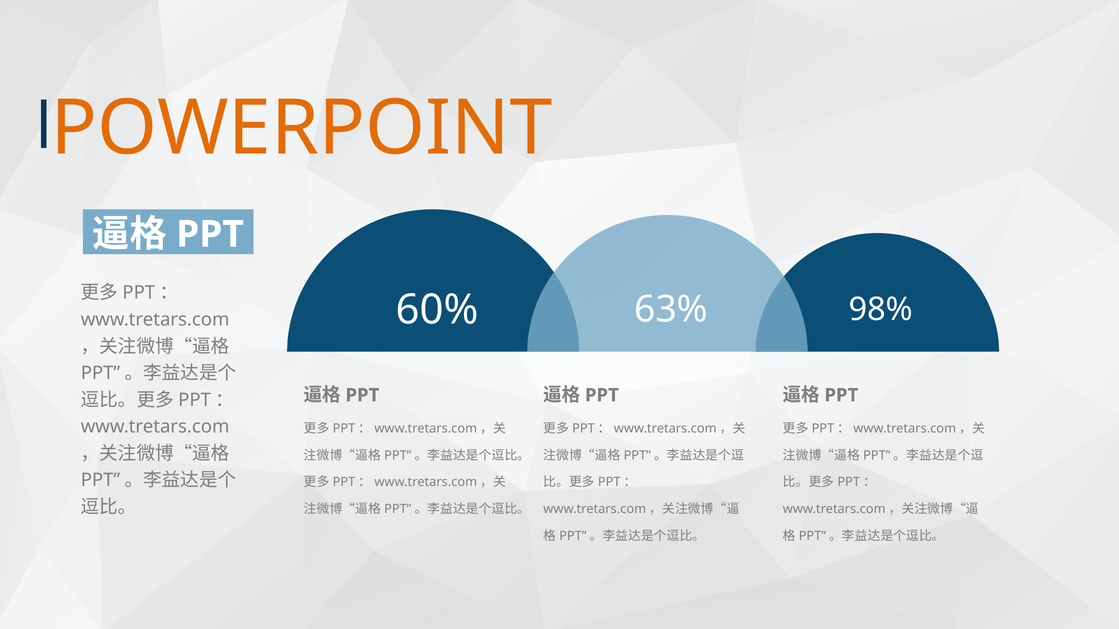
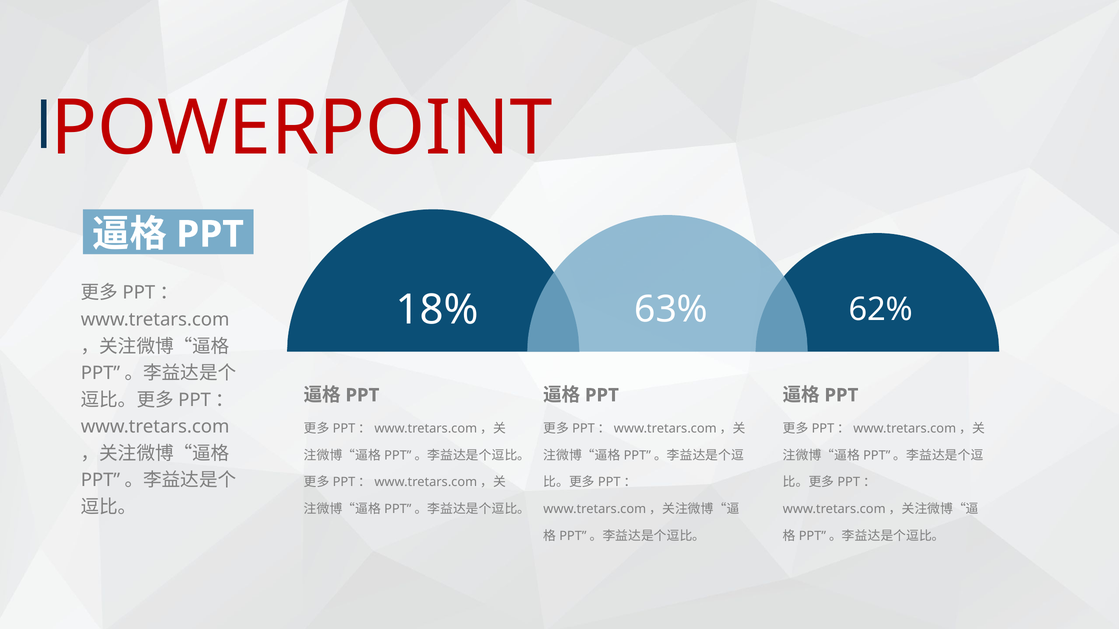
POWERPOINT colour: orange -> red (302, 129)
60%: 60% -> 18% (437, 310)
98%: 98% -> 62% (881, 310)
